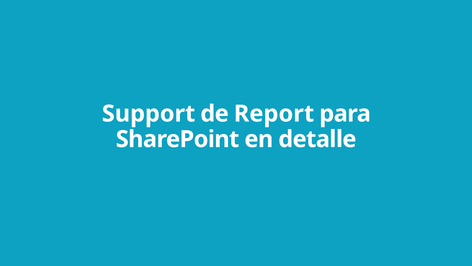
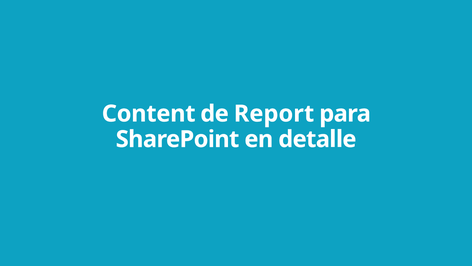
Support: Support -> Content (149, 114)
